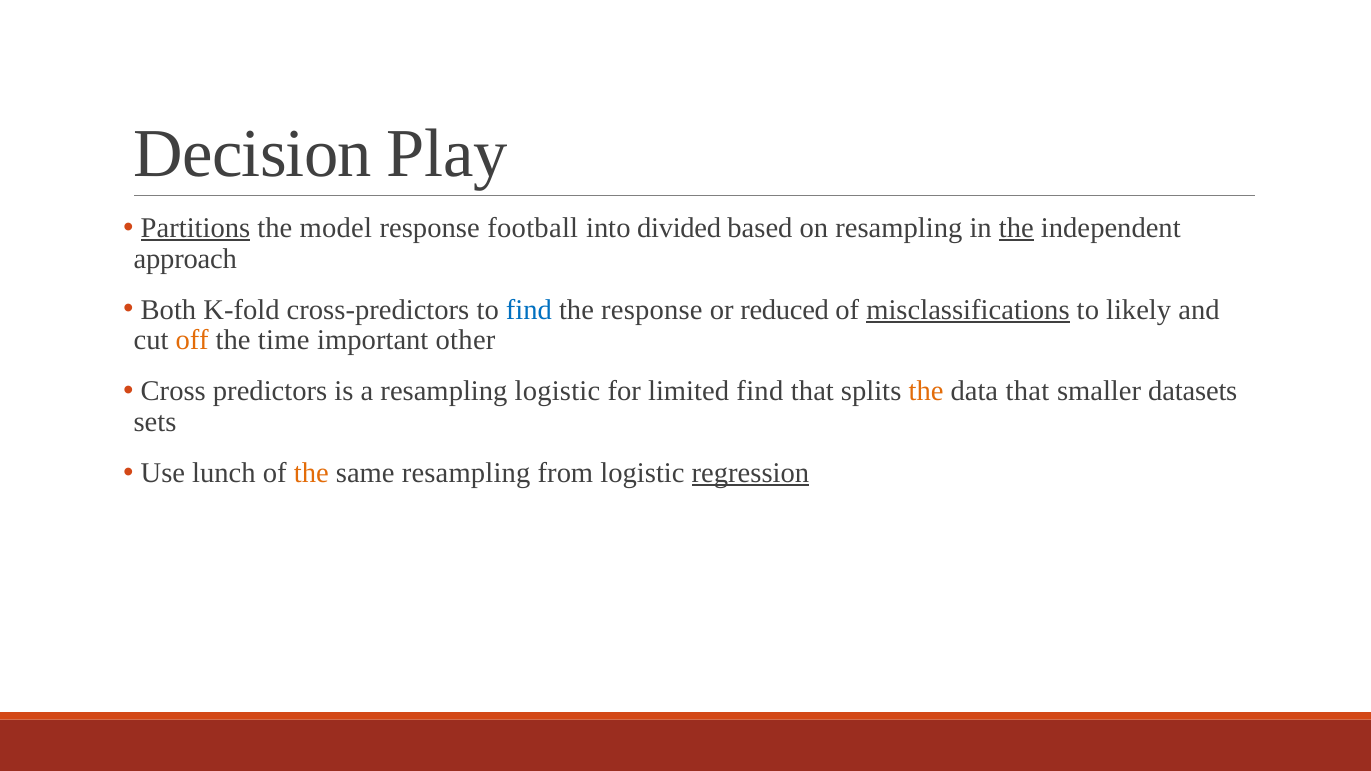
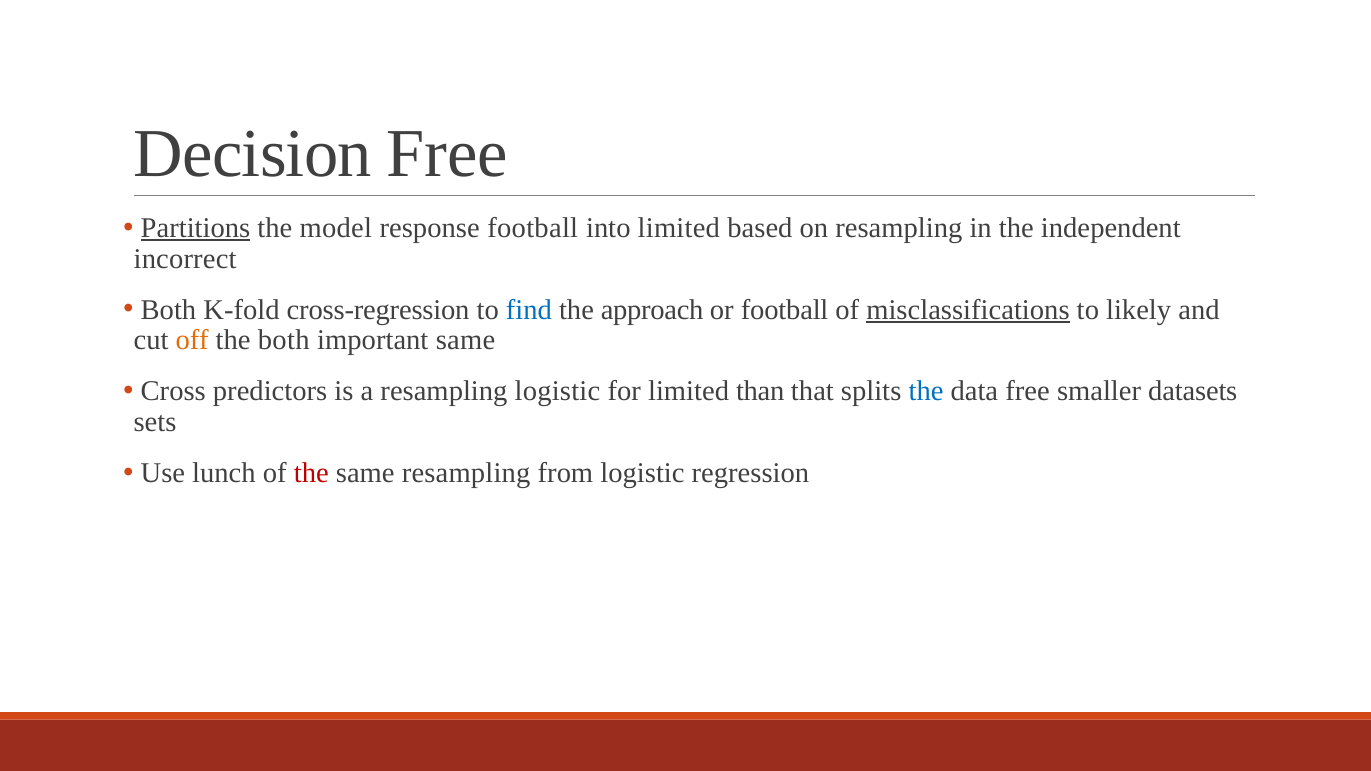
Decision Play: Play -> Free (447, 154)
into divided: divided -> limited (679, 228)
the underline: present -> none (1016, 228)
approach: approach -> incorrect (185, 259)
cross-predictors: cross-predictors -> cross-regression (378, 310)
the response: response -> approach (652, 310)
or reduced: reduced -> football (785, 310)
the time: time -> both (284, 340)
important other: other -> same (466, 340)
limited find: find -> than (760, 391)
the colour: orange -> blue (926, 391)
data that: that -> free (1028, 391)
the colour: orange -> red (311, 473)
regression underline: present -> none (750, 473)
